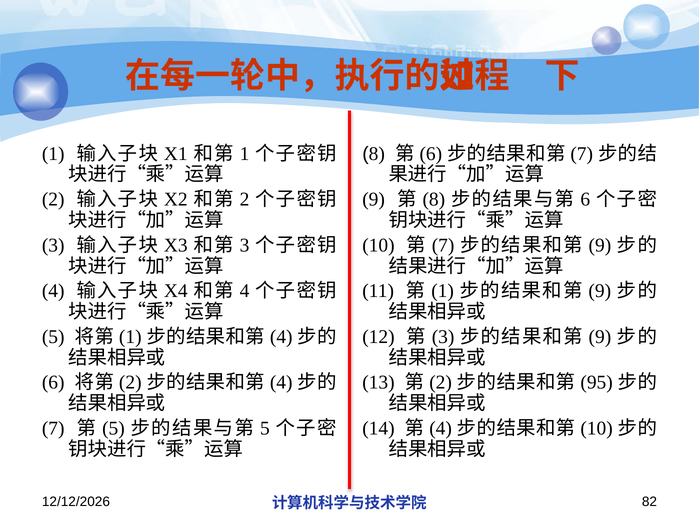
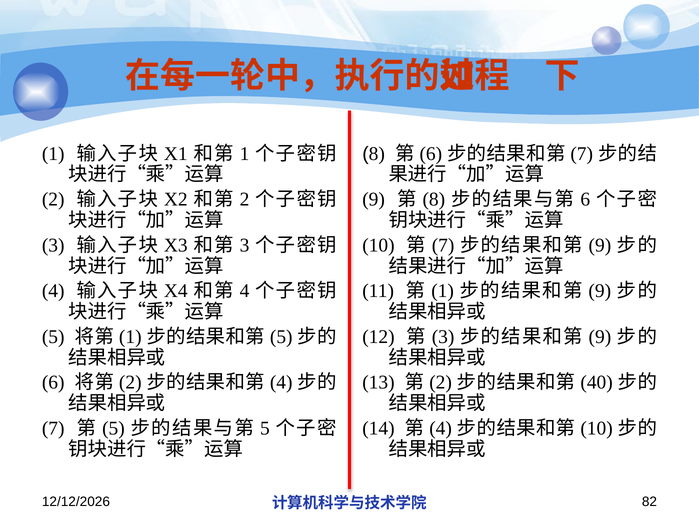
4: 4 -> 5 (281, 337)
95: 95 -> 40 (597, 383)
